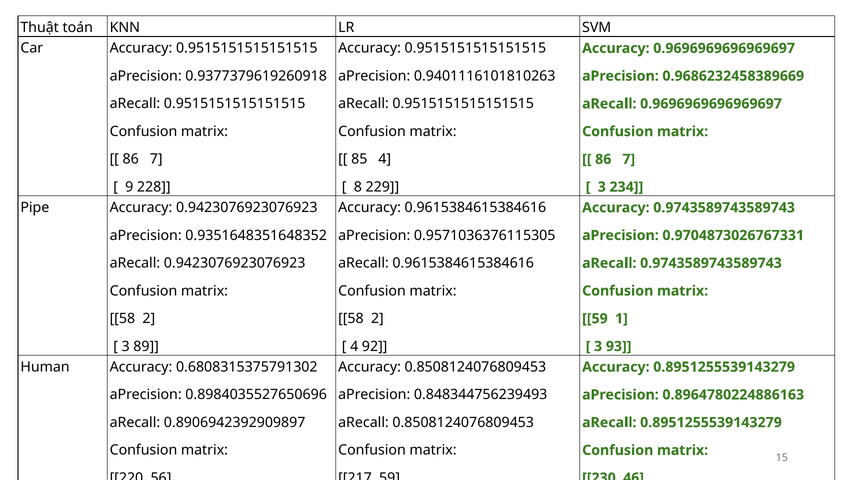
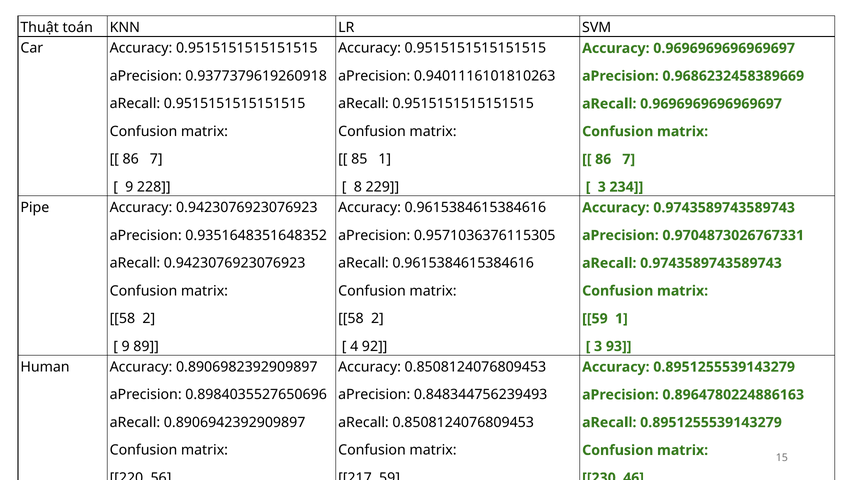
85 4: 4 -> 1 (385, 159)
3: 3 -> 9 (126, 346)
0.6808315375791302: 0.6808315375791302 -> 0.8906982392909897 (247, 367)
